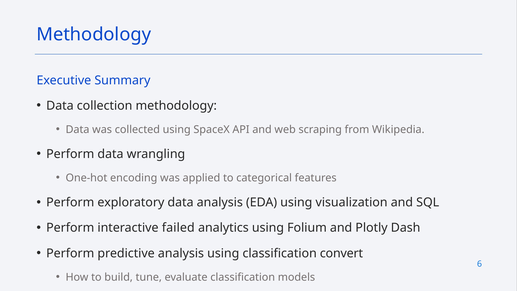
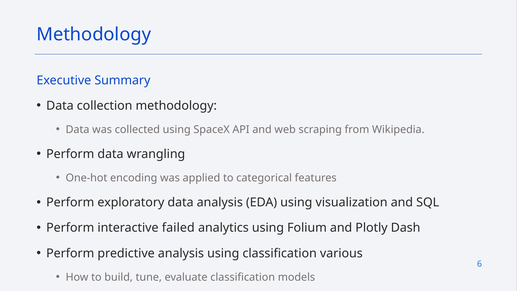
convert: convert -> various (341, 253)
